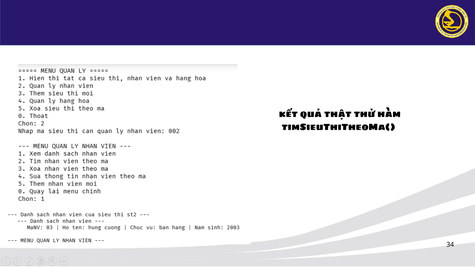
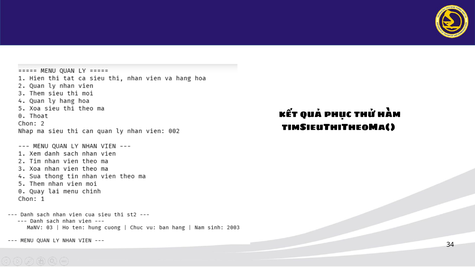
thật: thật -> phục (338, 114)
